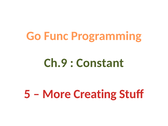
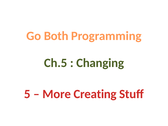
Func: Func -> Both (56, 36)
Ch.9: Ch.9 -> Ch.5 (56, 63)
Constant: Constant -> Changing (100, 63)
